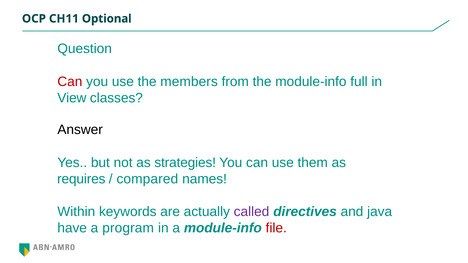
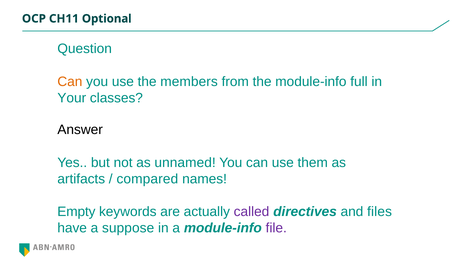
Can colour: red -> orange (70, 82)
View: View -> Your (72, 98)
strategies: strategies -> unnamed (185, 163)
requires: requires -> artifacts (81, 179)
Within: Within -> Empty (76, 212)
java: java -> files (380, 212)
program: program -> suppose (128, 228)
file colour: red -> purple (276, 228)
